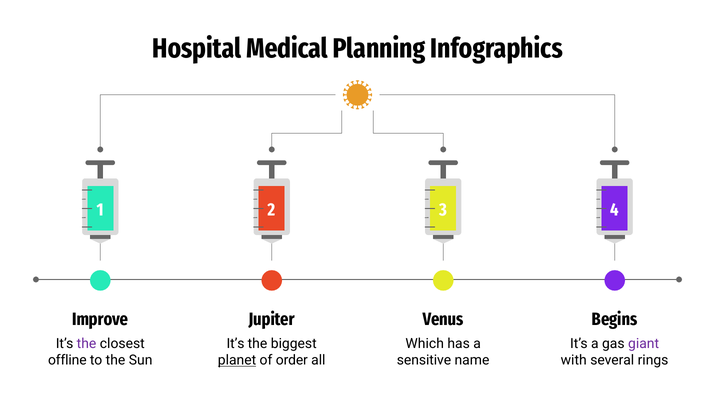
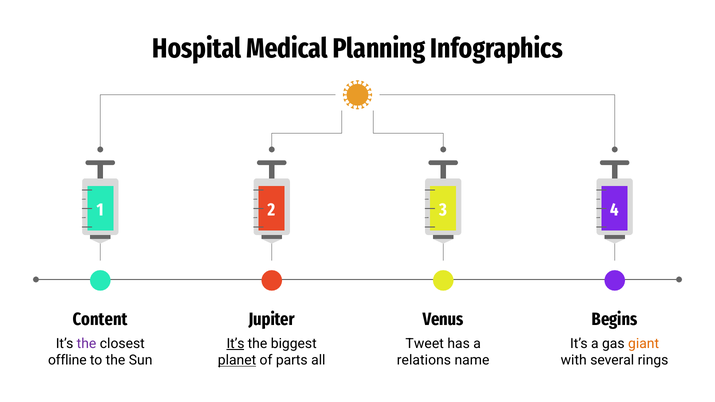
Improve: Improve -> Content (100, 320)
It’s underline: none -> present (236, 344)
Which: Which -> Tweet (425, 344)
giant colour: purple -> orange (644, 344)
order: order -> parts (292, 360)
sensitive: sensitive -> relations (424, 360)
